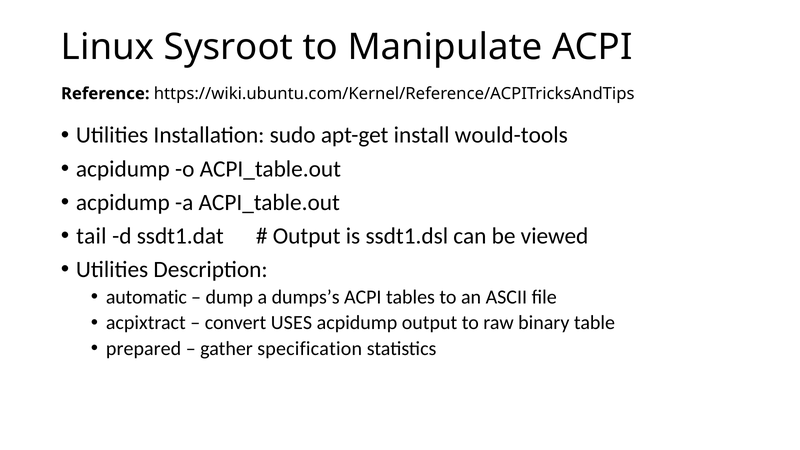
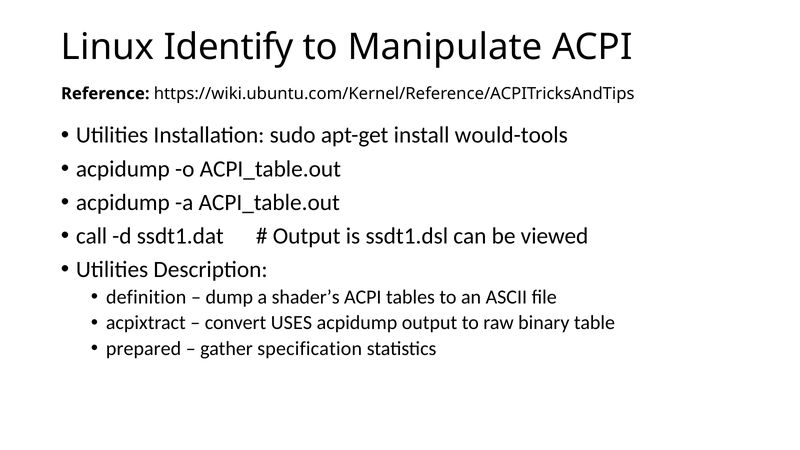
Sysroot: Sysroot -> Identify (229, 47)
tail: tail -> call (92, 236)
automatic: automatic -> definition (146, 297)
dumps’s: dumps’s -> shader’s (306, 297)
